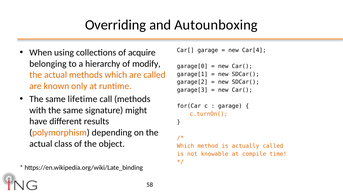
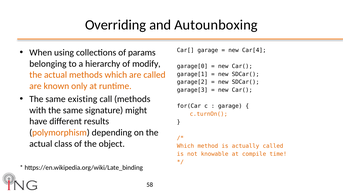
acquire: acquire -> params (142, 53)
lifetime: lifetime -> existing (83, 99)
